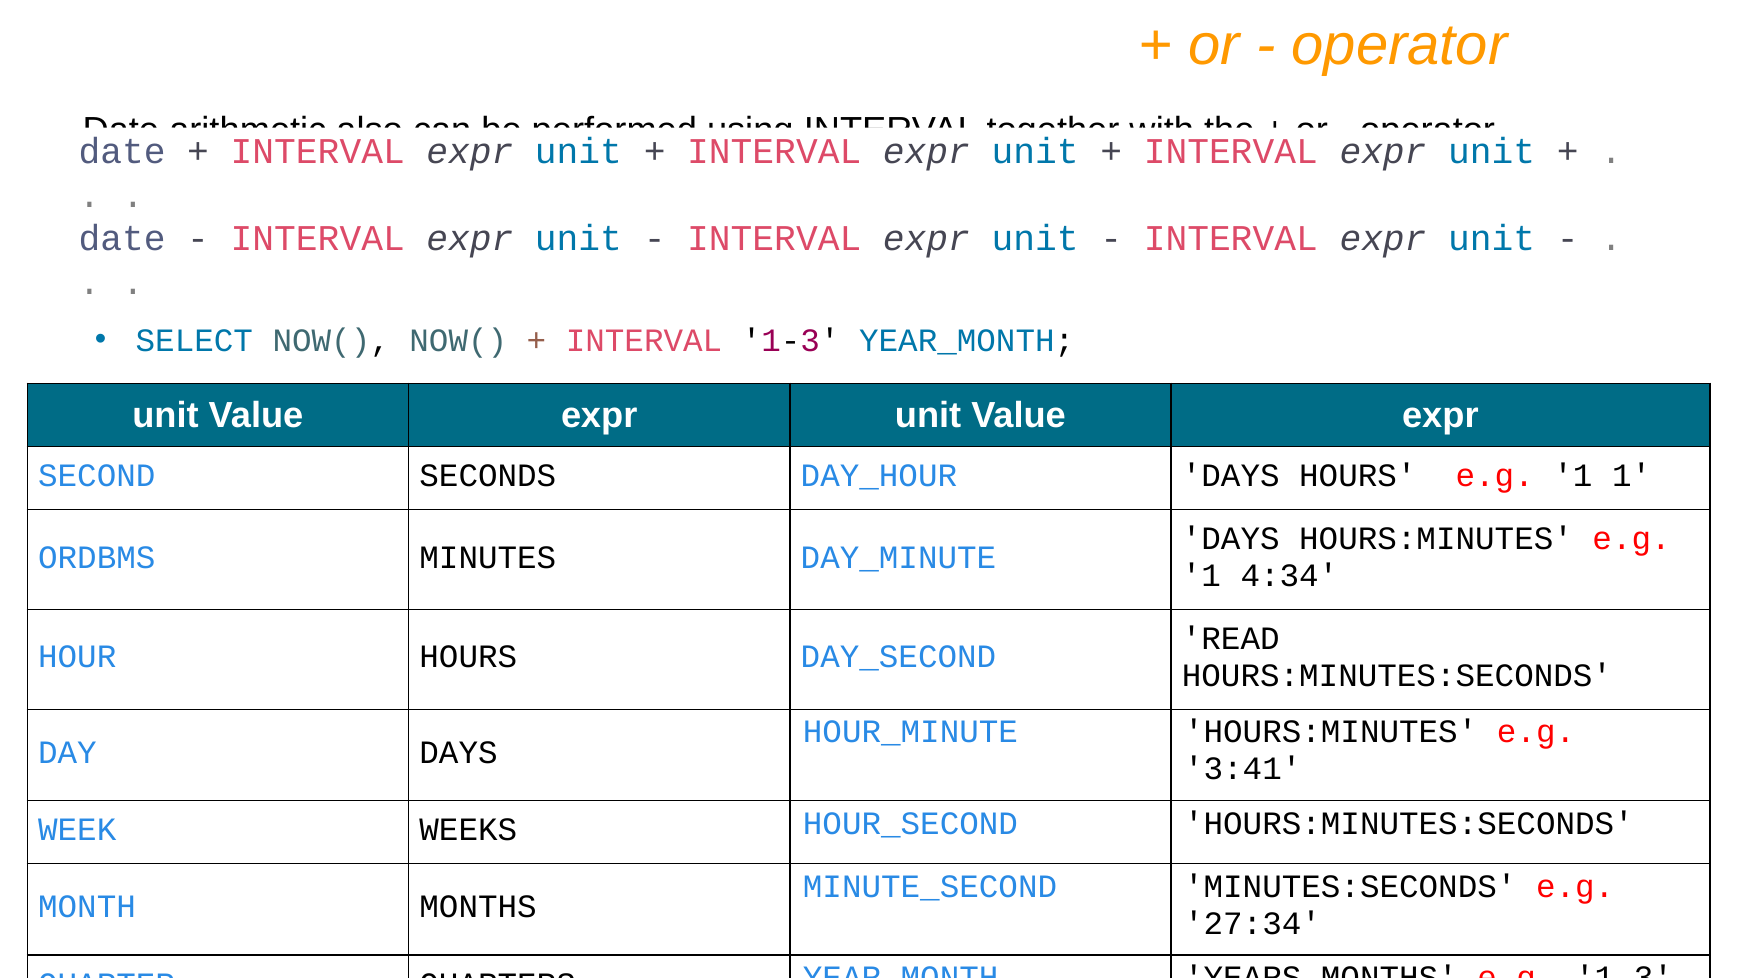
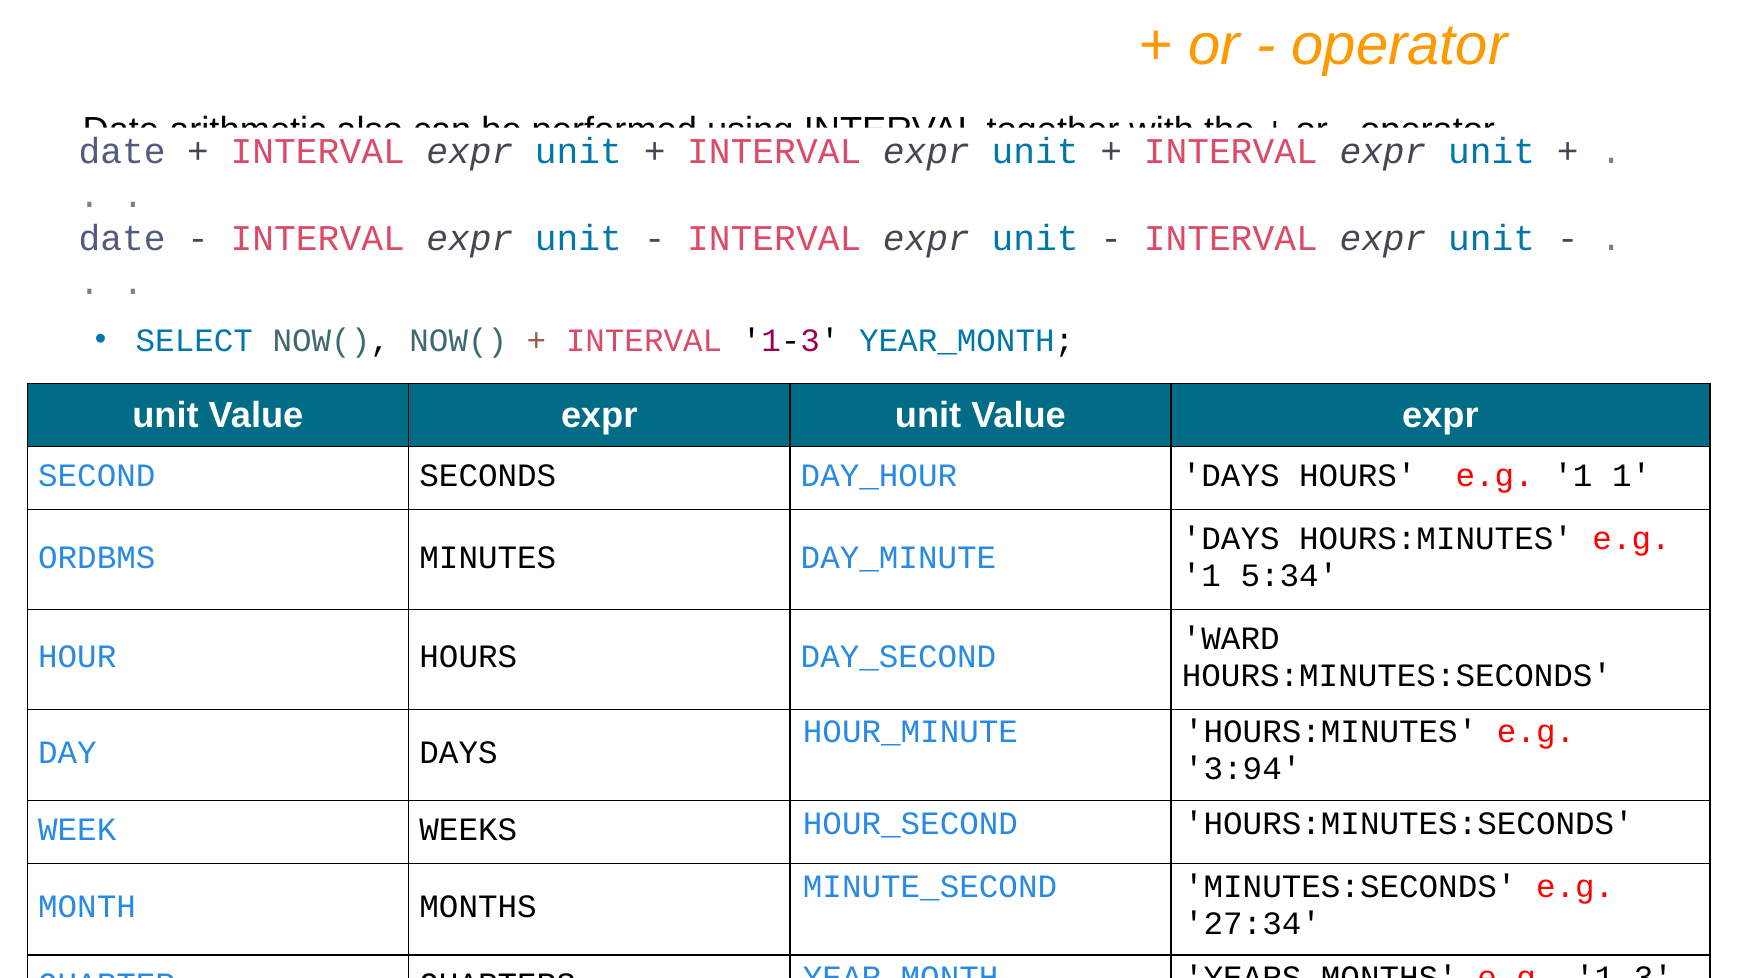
4:34: 4:34 -> 5:34 (1289, 576)
READ: READ -> WARD (1231, 638)
3:41: 3:41 -> 3:94 (1243, 769)
